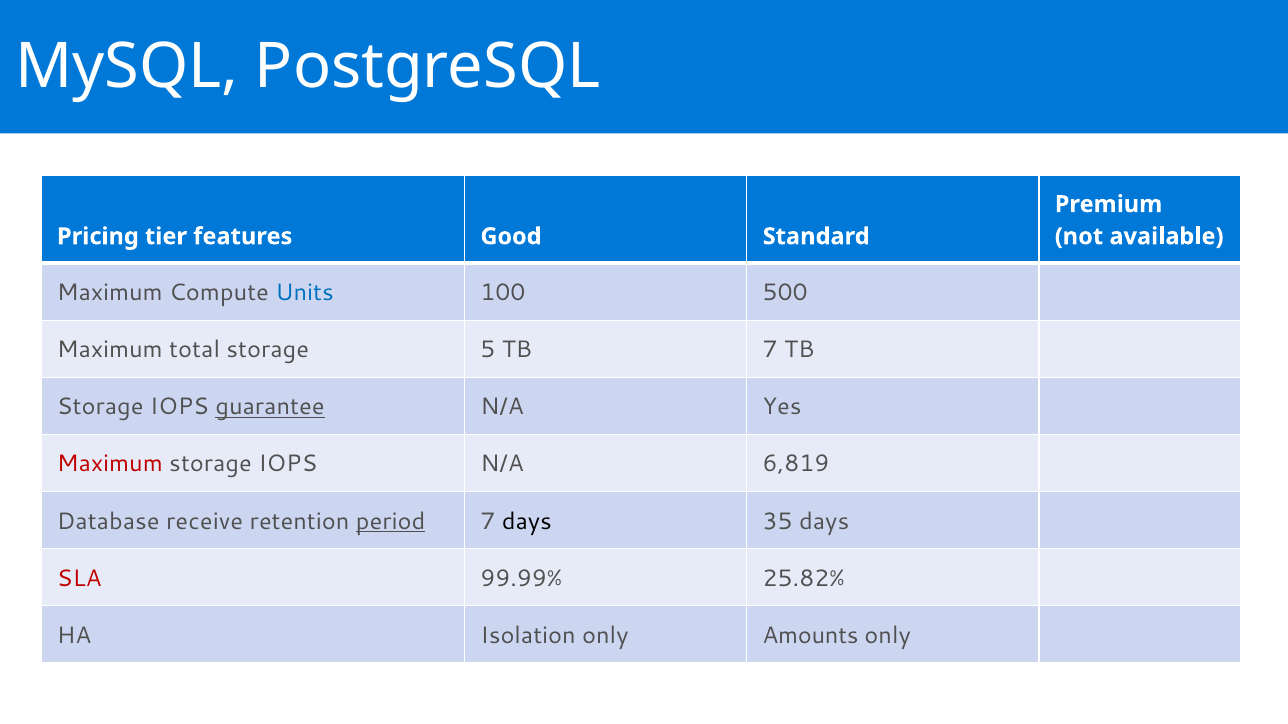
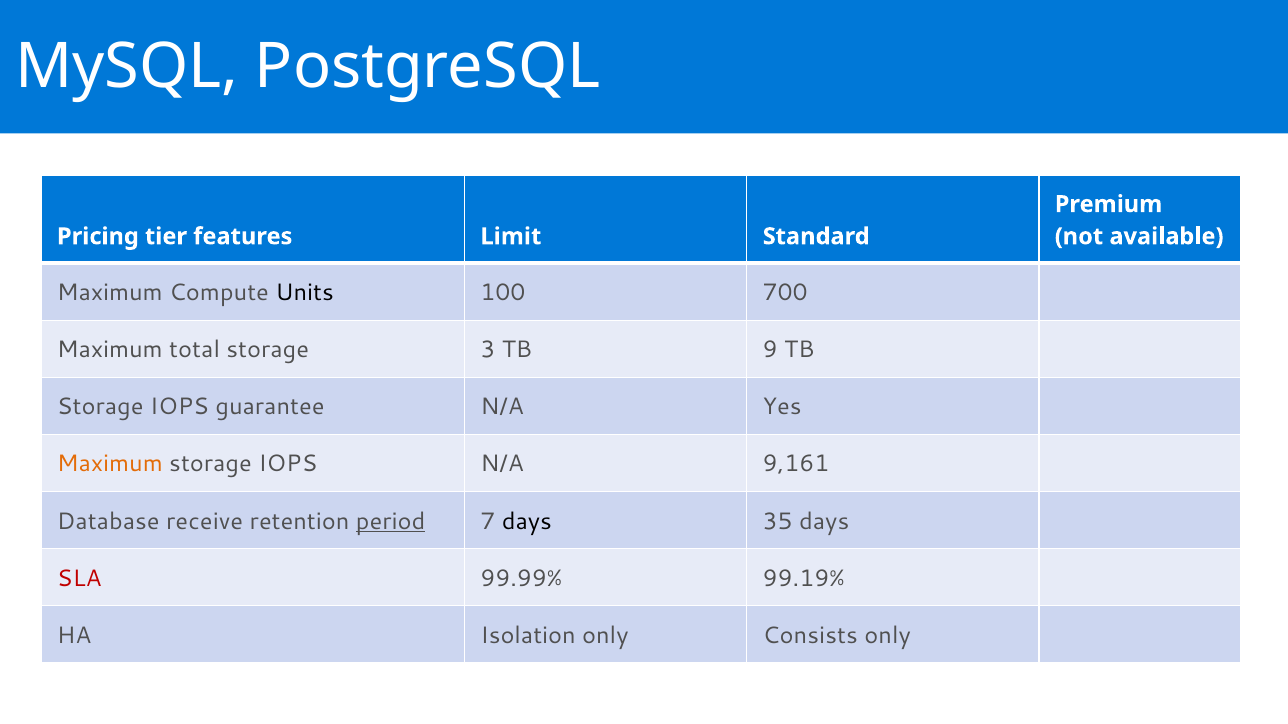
Good: Good -> Limit (511, 237)
Units colour: blue -> black (305, 293)
500: 500 -> 700 (785, 293)
5: 5 -> 3 (488, 350)
TB 7: 7 -> 9 (770, 350)
guarantee underline: present -> none (270, 407)
Maximum colour: red -> orange (110, 464)
6,819: 6,819 -> 9,161 (796, 464)
25.82%: 25.82% -> 99.19% (804, 579)
Amounts: Amounts -> Consists (810, 636)
